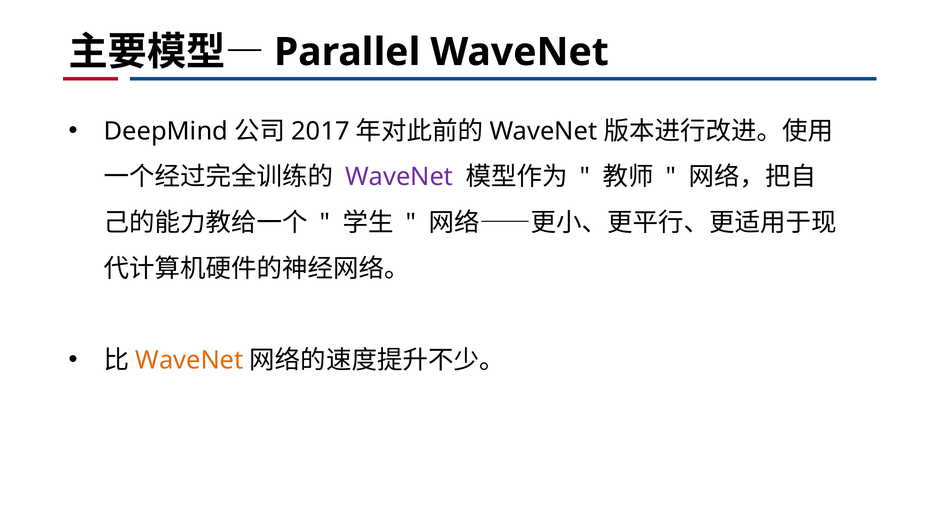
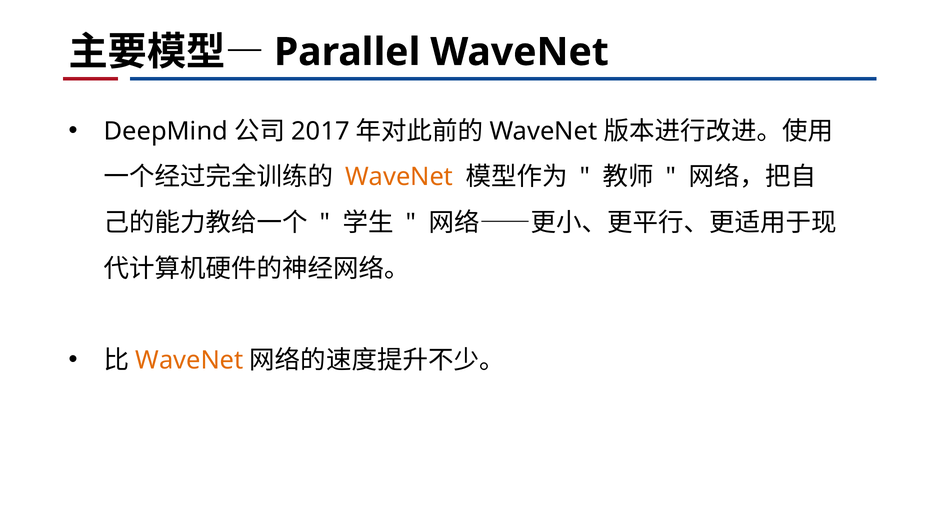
WaveNet colour: purple -> orange (399, 177)
